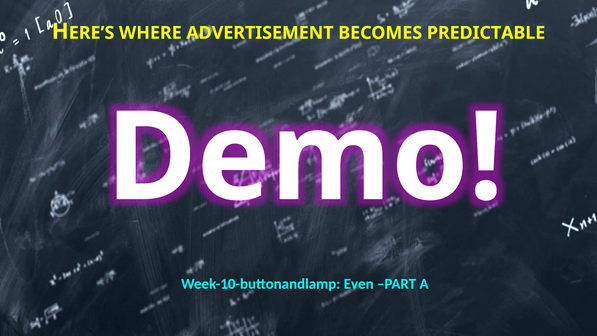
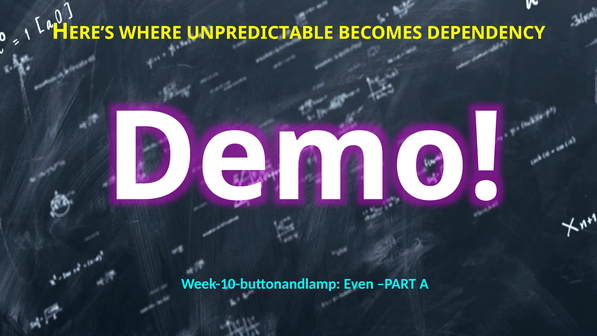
ADVERTISEMENT: ADVERTISEMENT -> UNPREDICTABLE (260, 33)
PREDICTABLE: PREDICTABLE -> DEPENDENCY (486, 33)
